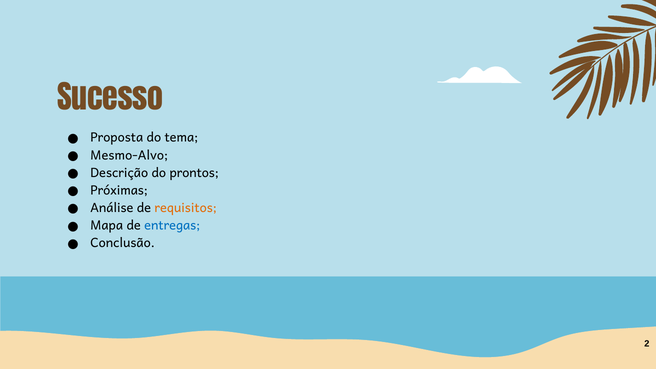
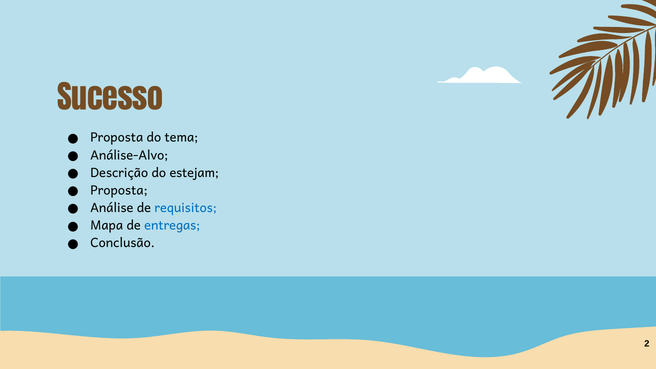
Mesmo-Alvo: Mesmo-Alvo -> Análise-Alvo (129, 155)
prontos: prontos -> estejam (194, 173)
Próximas: Próximas -> Proposta (119, 190)
requisitos colour: orange -> blue (186, 208)
